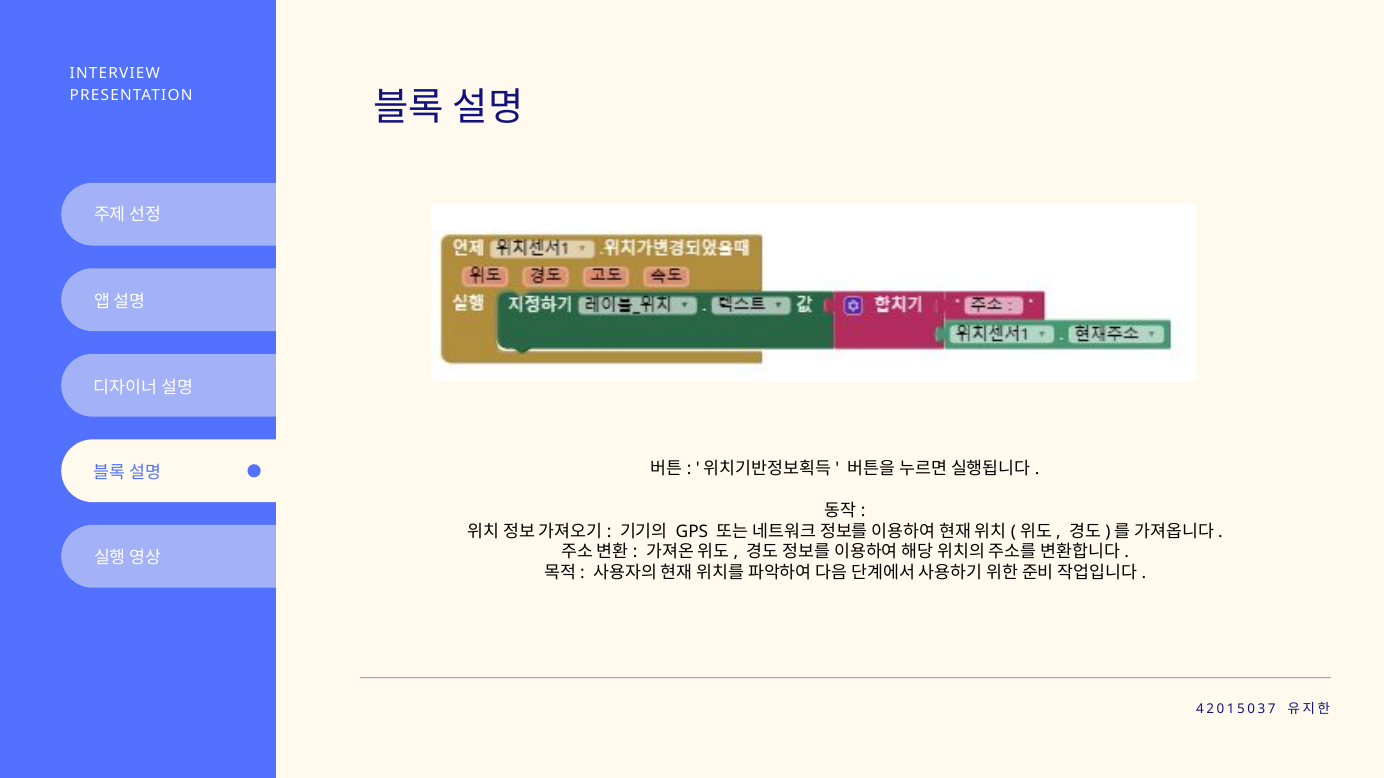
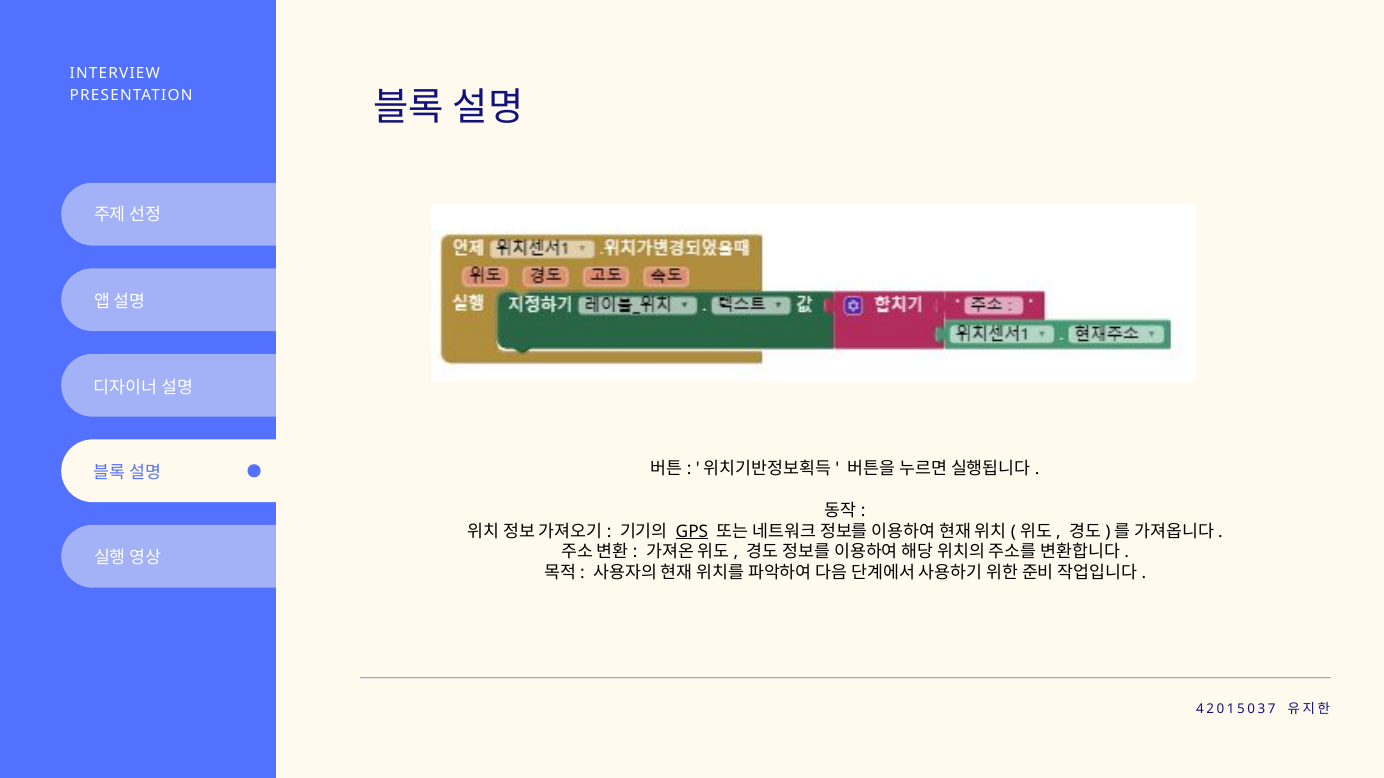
GPS underline: none -> present (692, 532)
